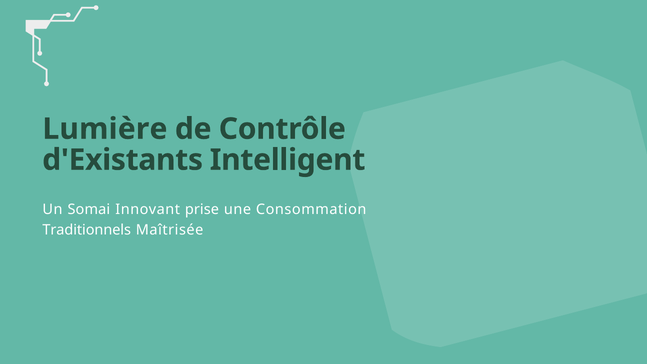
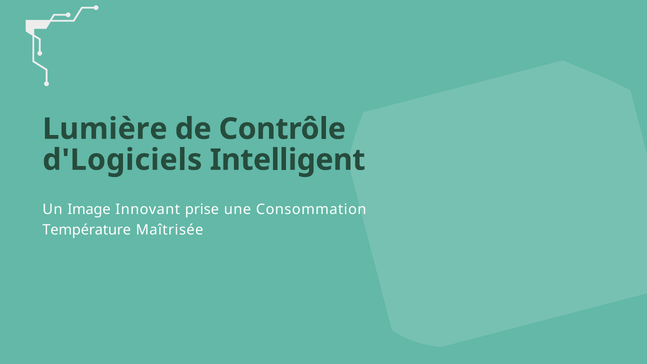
d'Existants: d'Existants -> d'Logiciels (122, 160)
Somai: Somai -> Image (89, 209)
Traditionnels: Traditionnels -> Température (87, 230)
